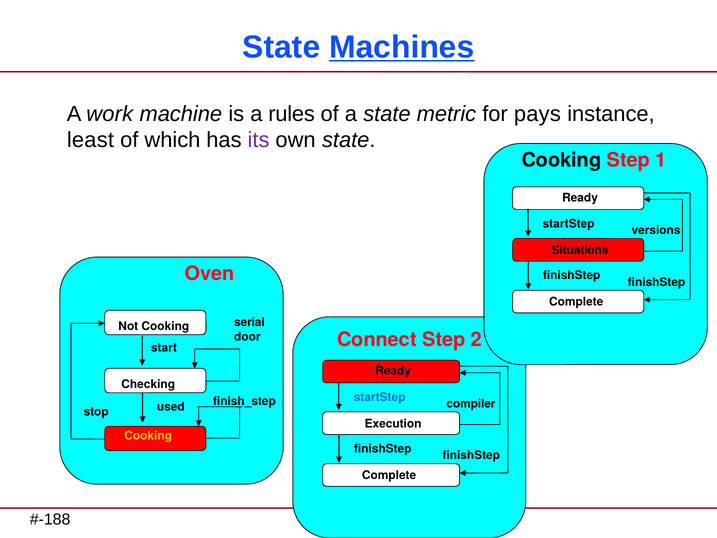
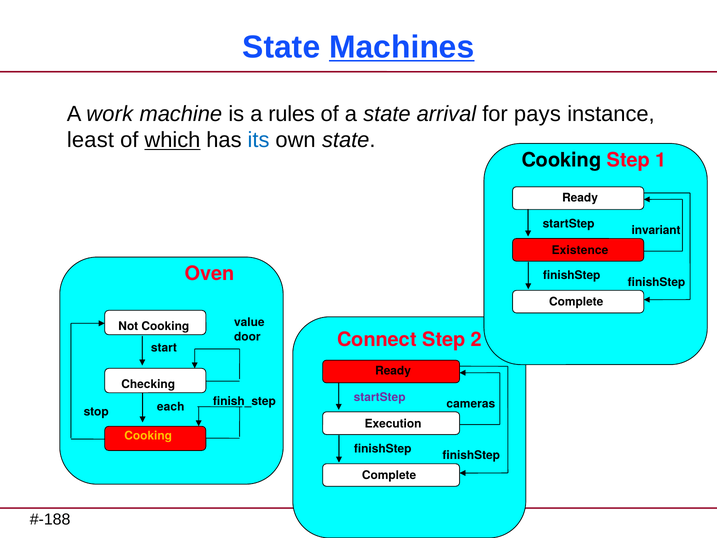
metric: metric -> arrival (446, 114)
which underline: none -> present (172, 140)
its colour: purple -> blue (259, 140)
versions: versions -> invariant (656, 230)
Situations: Situations -> Existence (580, 250)
serial: serial -> value (249, 322)
startStep colour: blue -> purple (380, 397)
compiler: compiler -> cameras (471, 403)
used: used -> each (171, 406)
